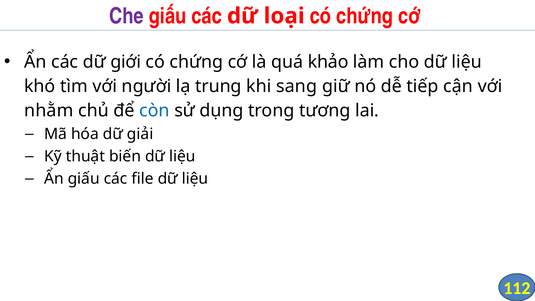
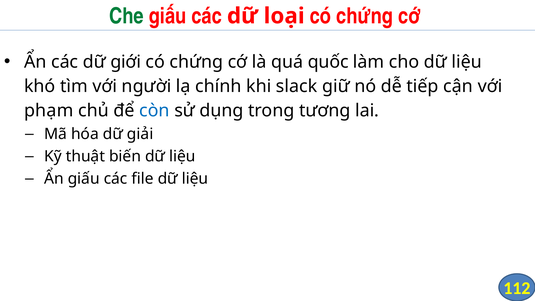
Che colour: purple -> green (127, 16)
khảo: khảo -> quốc (328, 62)
trung: trung -> chính (218, 86)
sang: sang -> slack (297, 86)
nhằm: nhằm -> phạm (49, 111)
